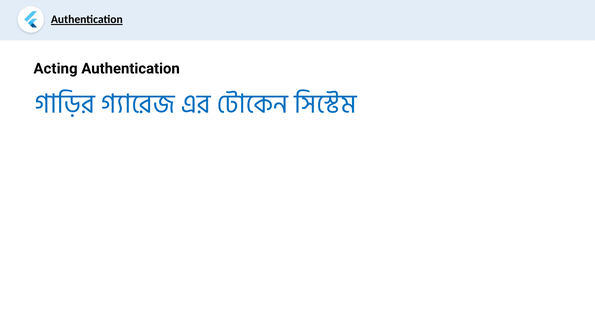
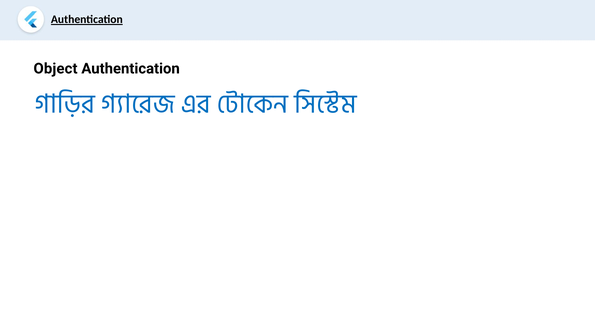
Acting: Acting -> Object (56, 68)
